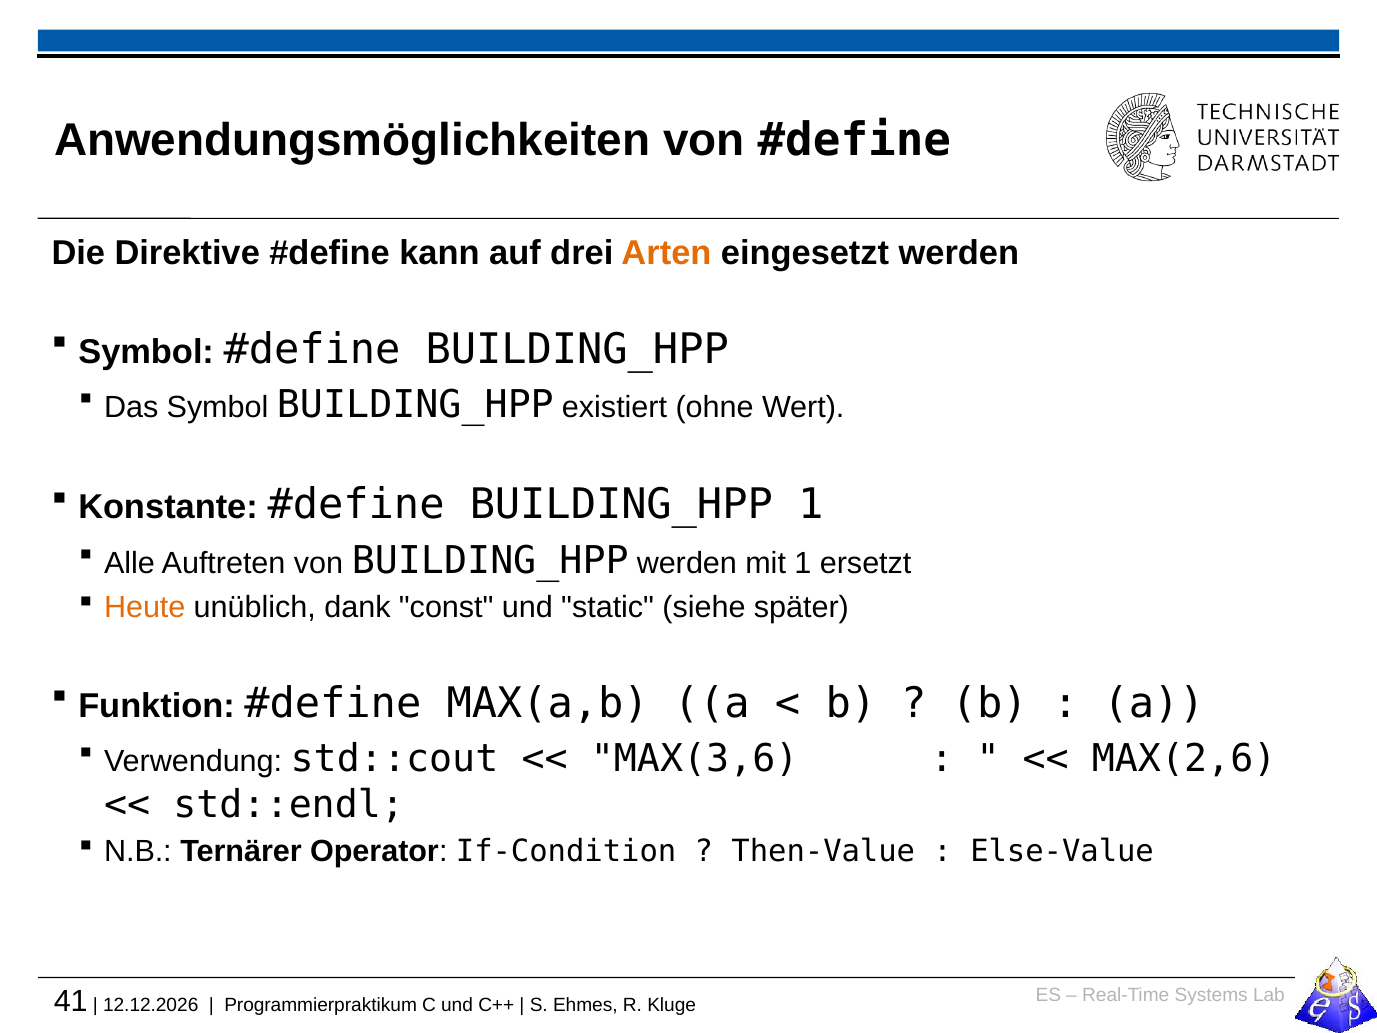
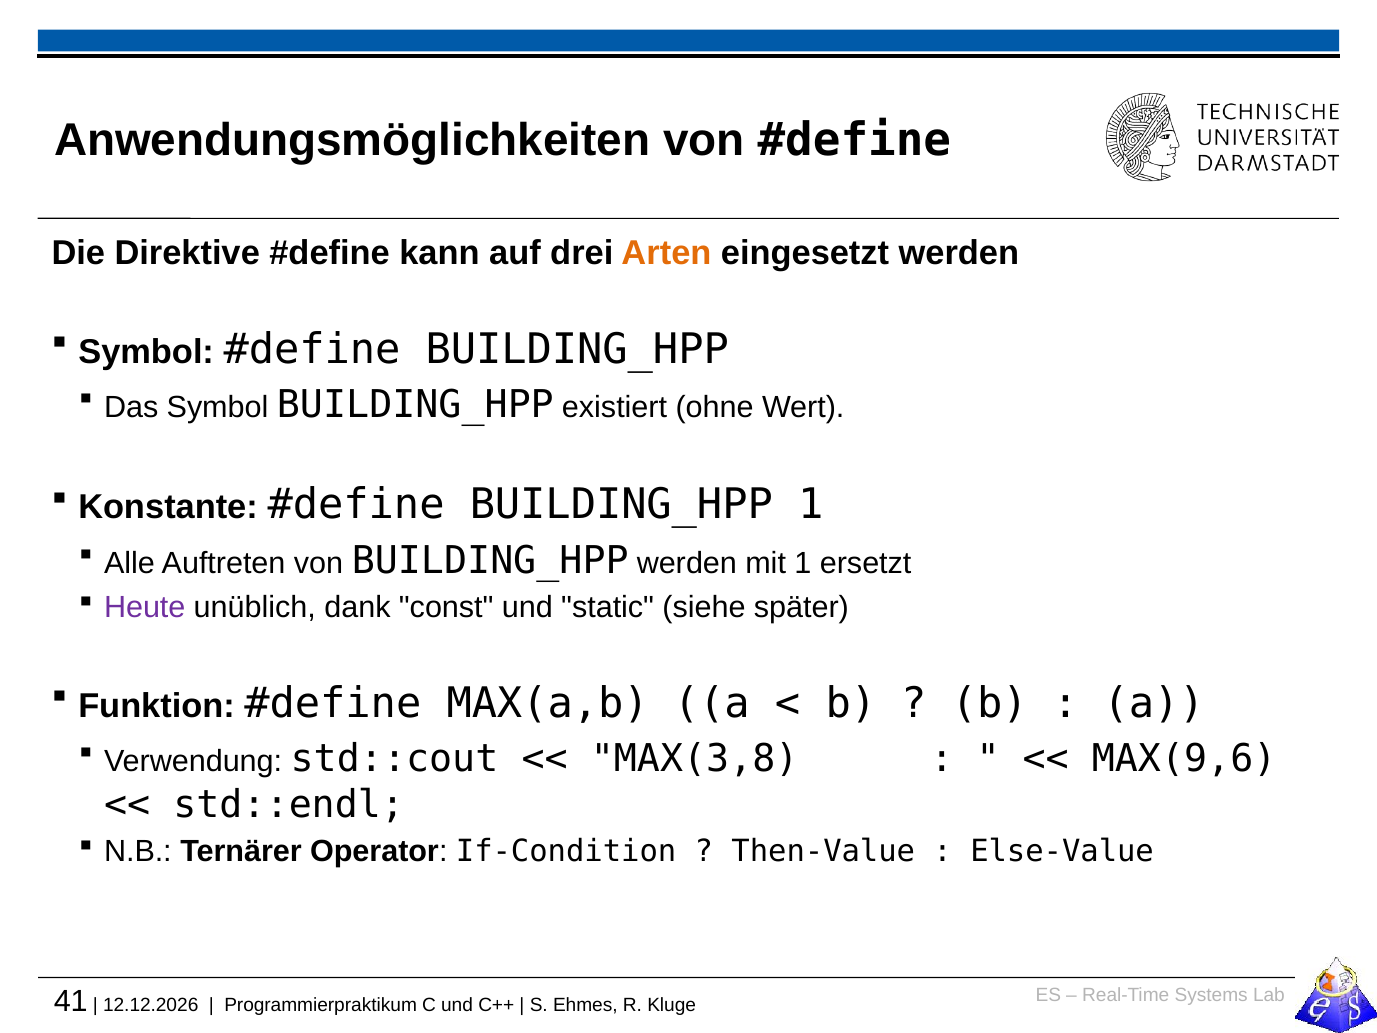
Heute colour: orange -> purple (145, 607)
MAX(3,6: MAX(3,6 -> MAX(3,8 (695, 759)
MAX(2,6: MAX(2,6 -> MAX(9,6 (1184, 759)
